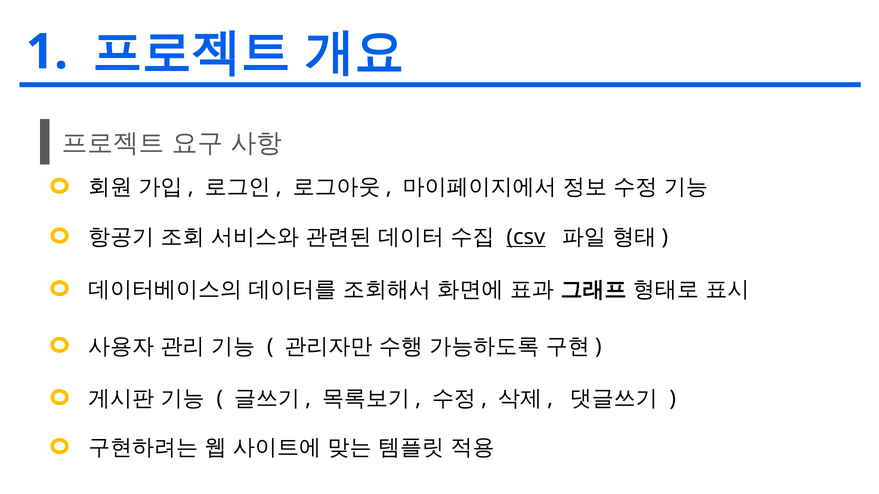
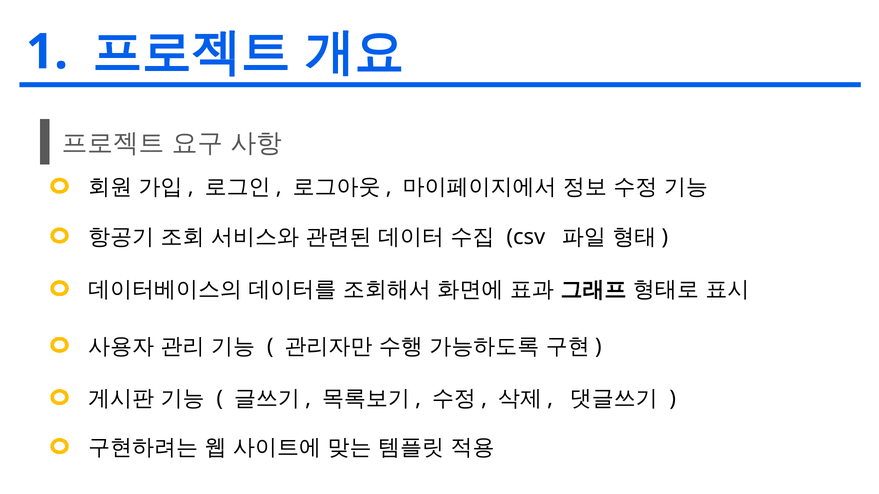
csv underline: present -> none (526, 237)
